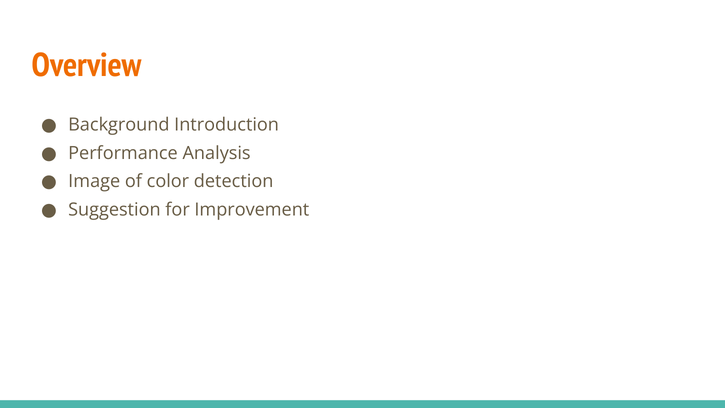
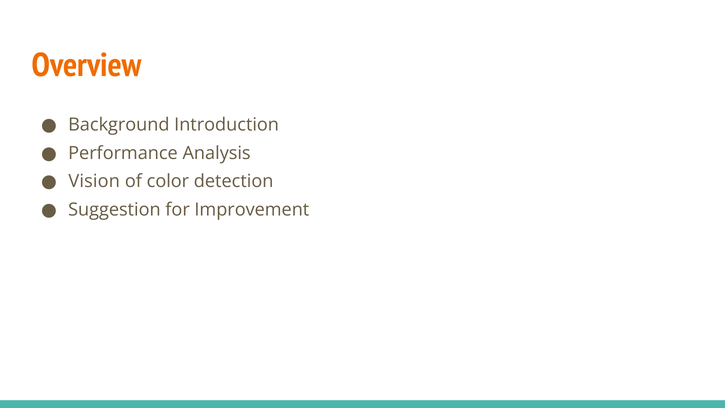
Image: Image -> Vision (94, 181)
